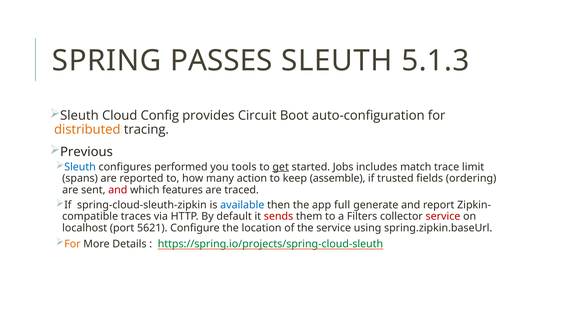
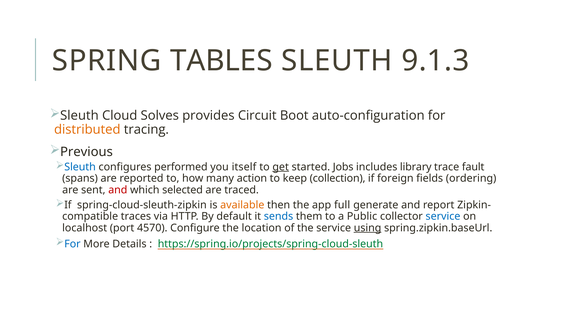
PASSES: PASSES -> TABLES (221, 61)
5.1.3: 5.1.3 -> 9.1.3 (435, 61)
Config: Config -> Solves (160, 116)
tools: tools -> itself (244, 167)
match: match -> library (416, 167)
limit: limit -> fault (473, 167)
assemble: assemble -> collection (338, 179)
trusted: trusted -> foreign (395, 179)
features: features -> selected (183, 190)
available colour: blue -> orange (242, 205)
sends colour: red -> blue (279, 217)
Filters: Filters -> Public (362, 217)
service colour: red -> blue (443, 217)
5621: 5621 -> 4570 (152, 228)
using underline: none -> present (368, 228)
For colour: orange -> blue (72, 245)
